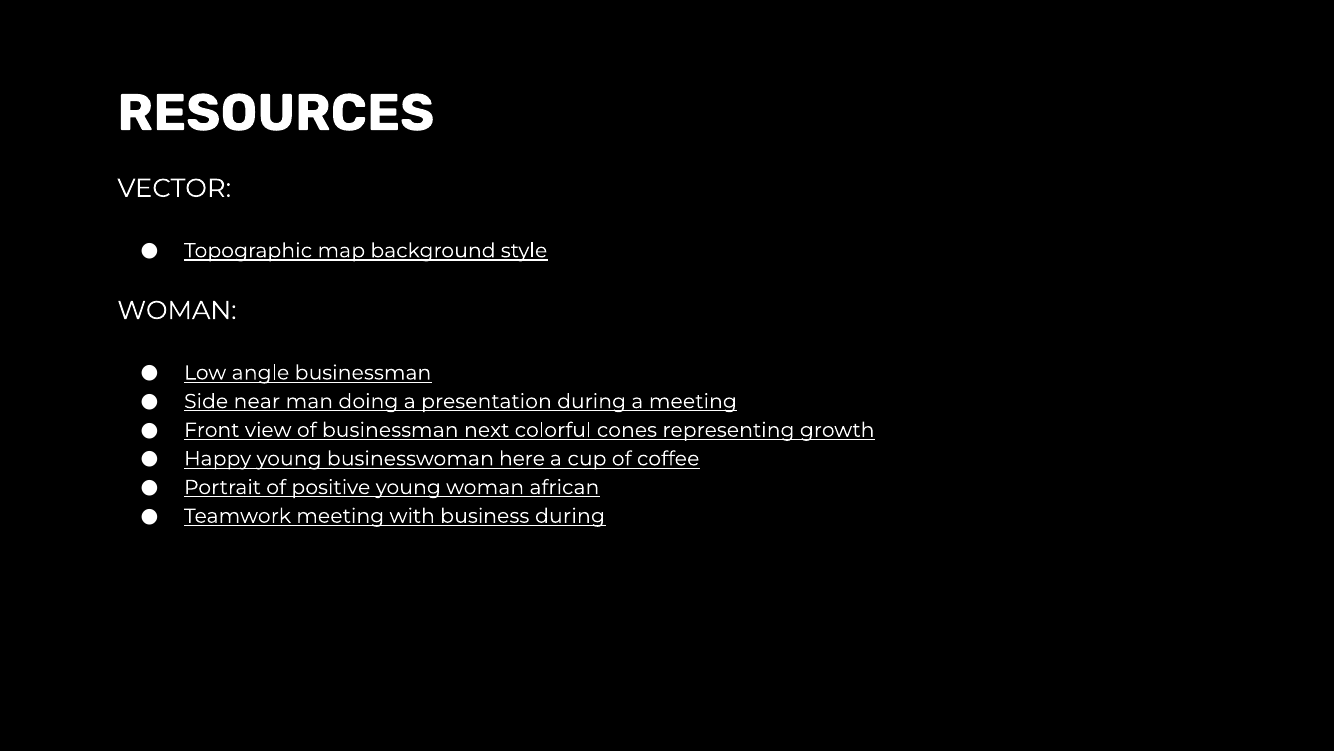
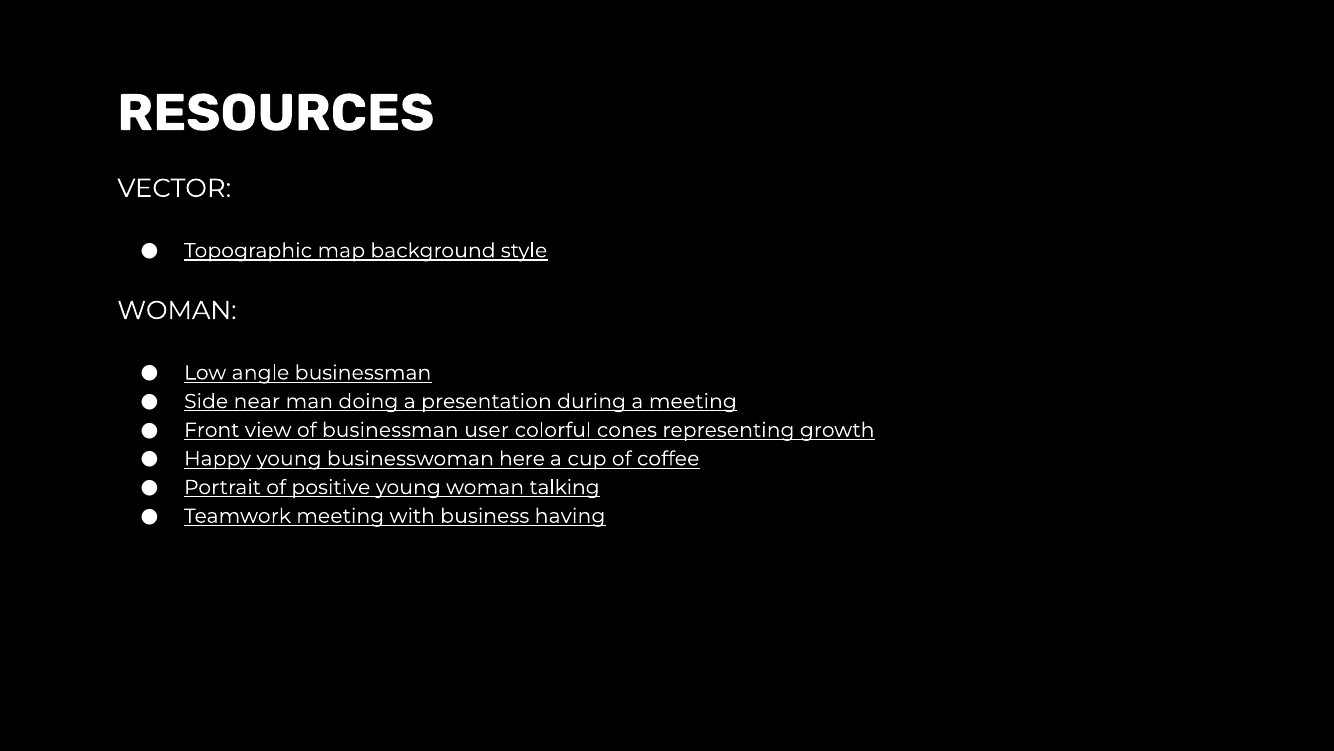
next: next -> user (487, 430)
african: african -> talking (564, 487)
business during: during -> having (570, 516)
